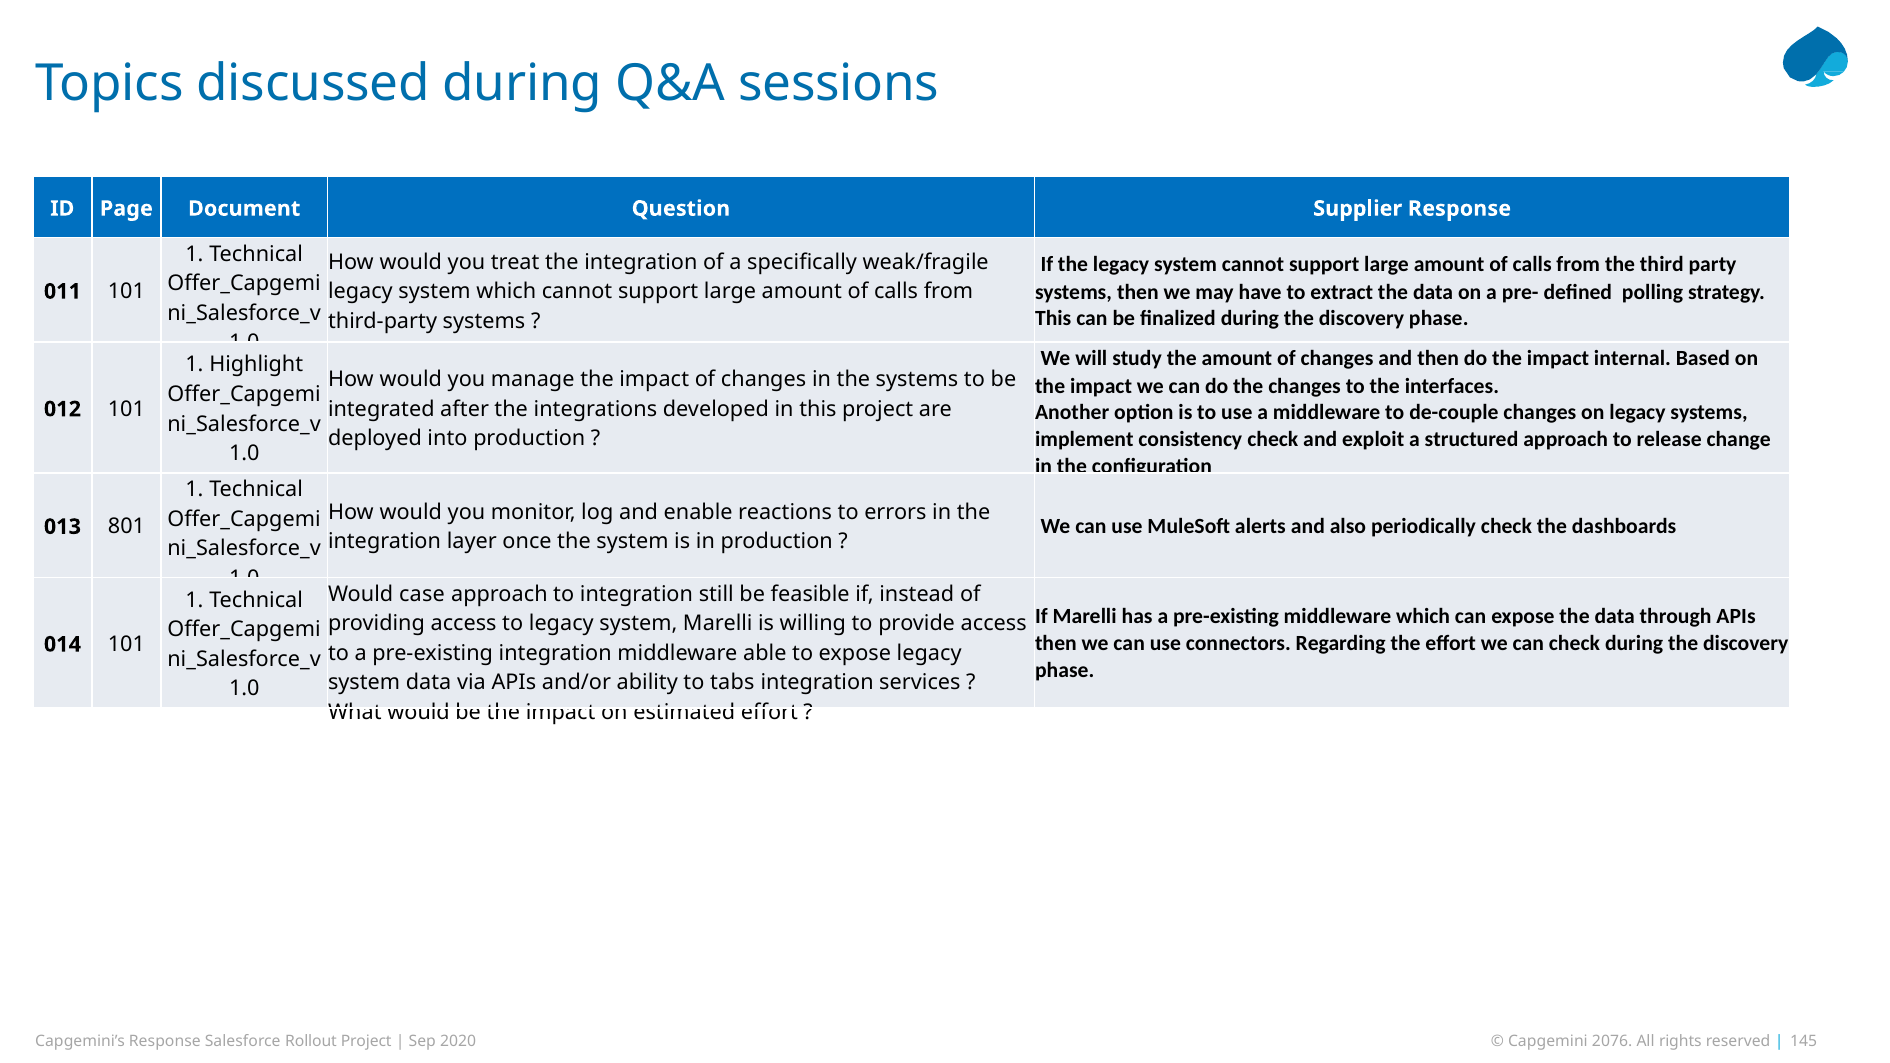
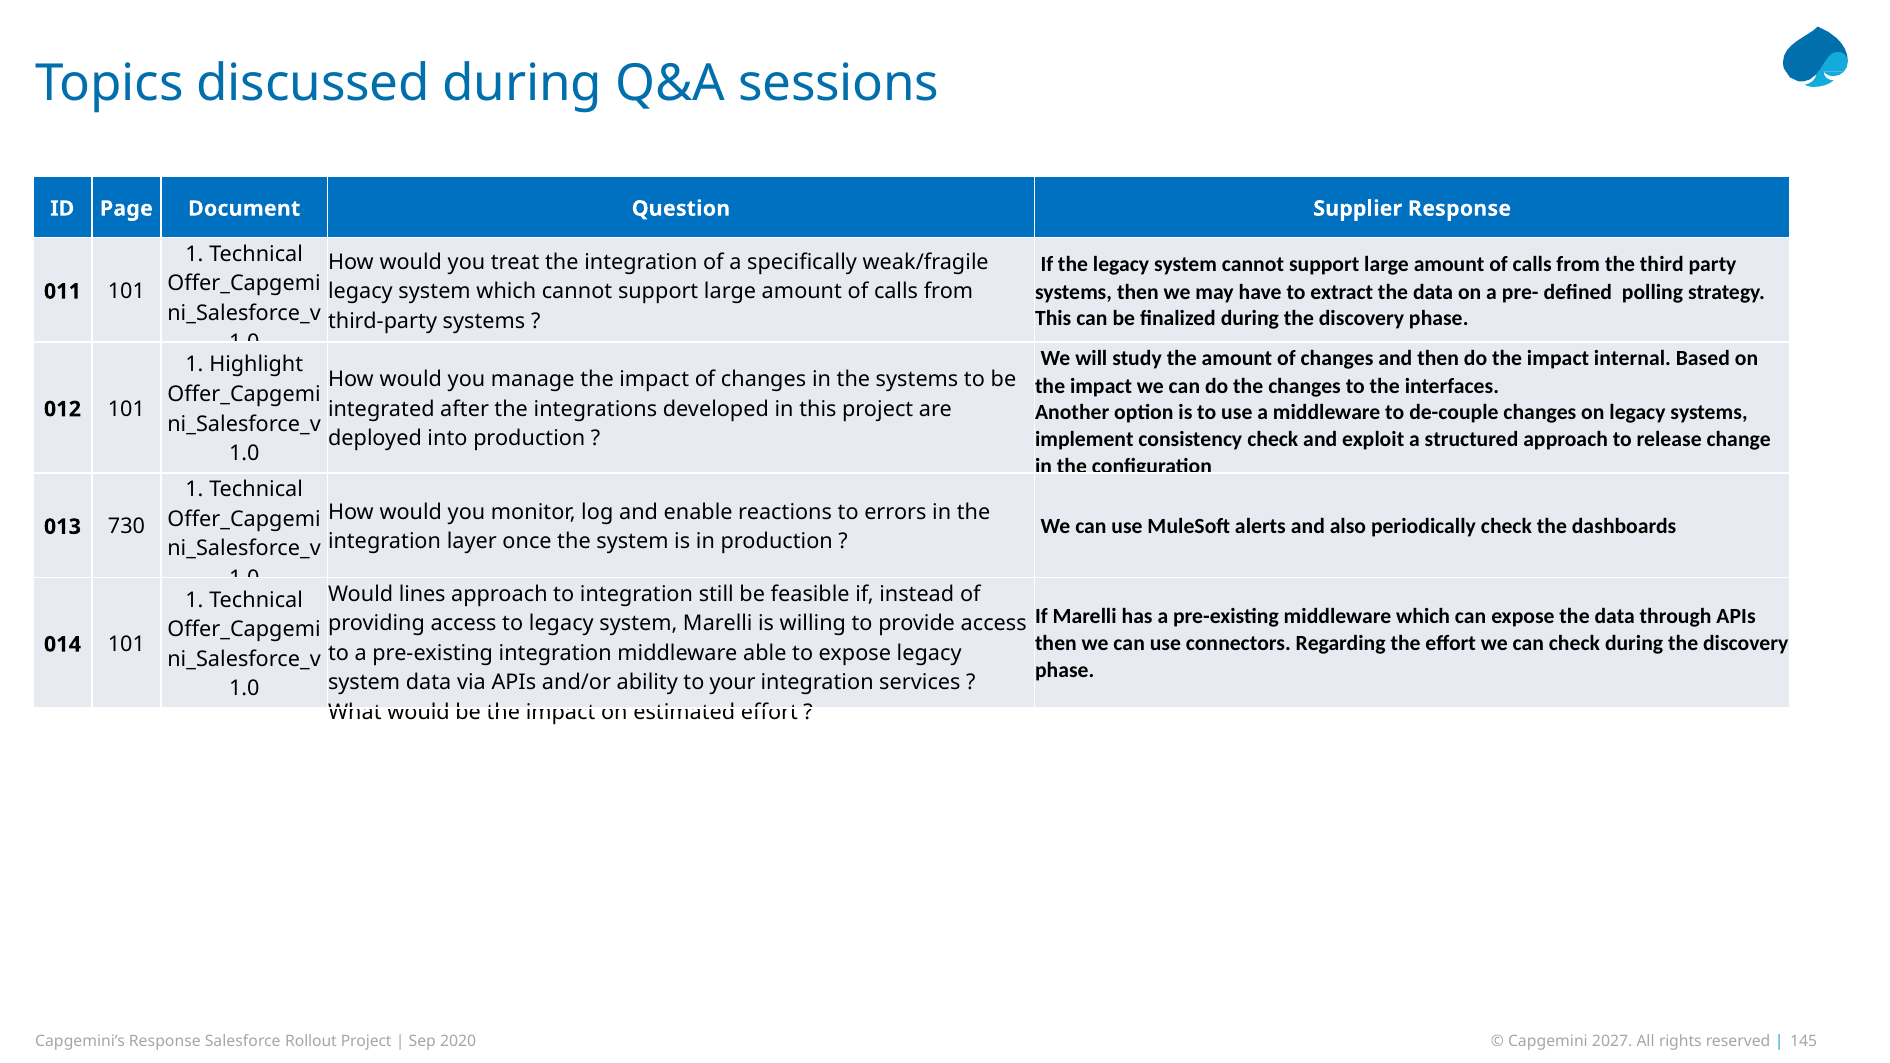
801: 801 -> 730 (126, 527)
case: case -> lines (422, 594)
tabs: tabs -> your (733, 683)
2076: 2076 -> 2027 (1612, 1042)
